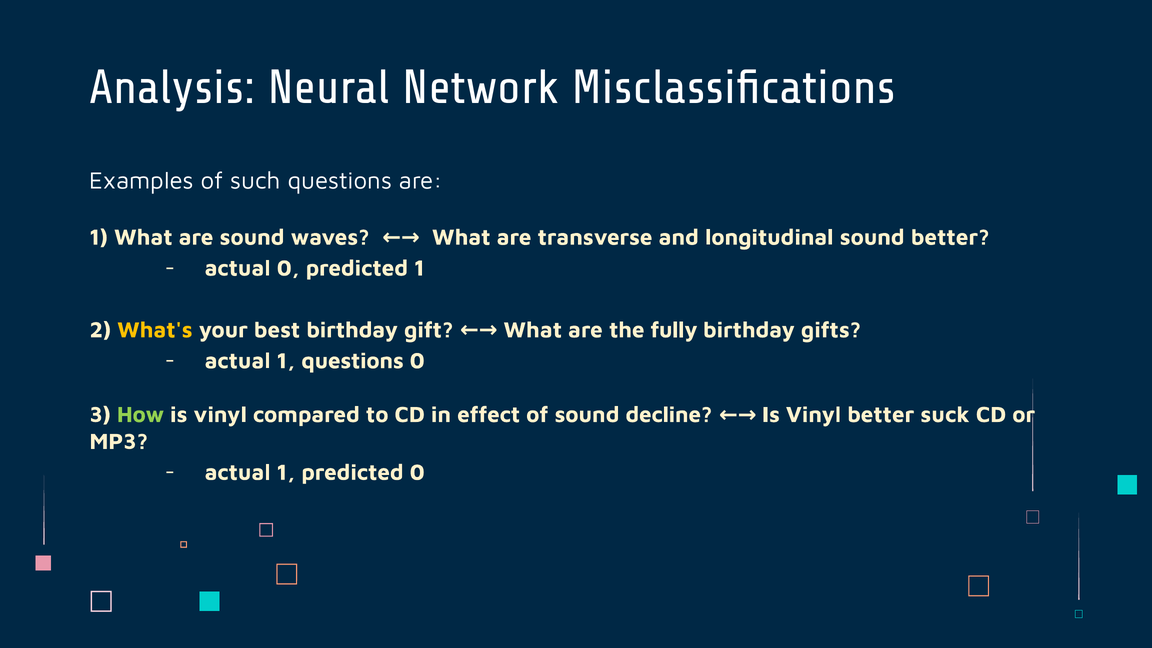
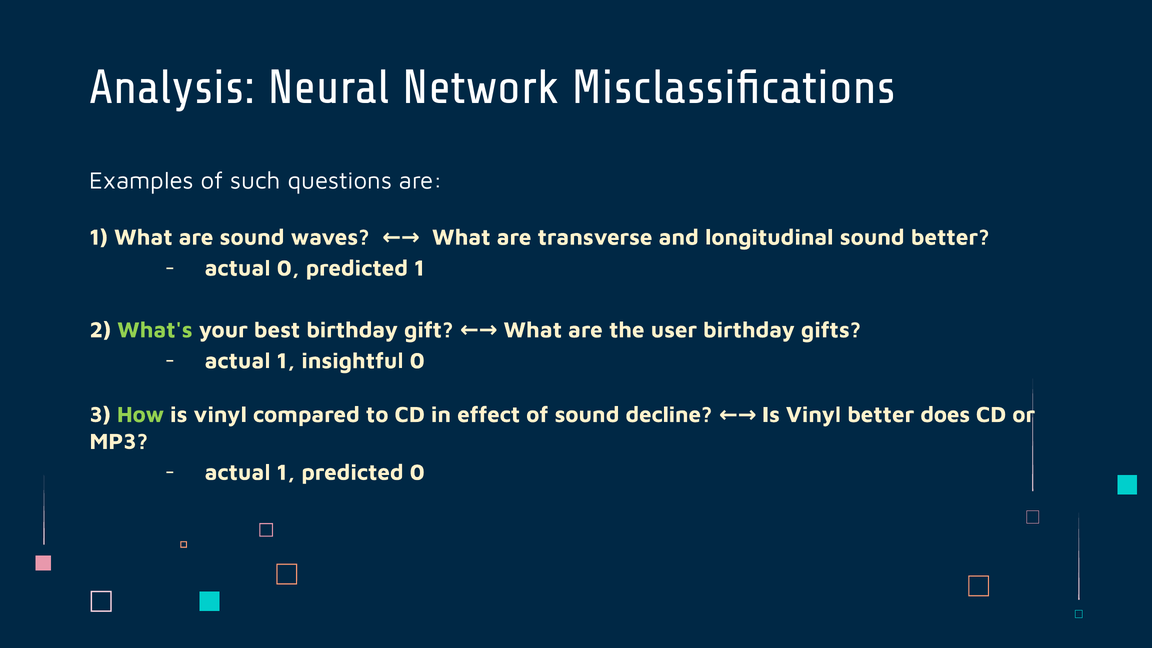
What's colour: yellow -> light green (155, 330)
fully: fully -> user (674, 330)
1 questions: questions -> insightful (352, 361)
suck: suck -> does (945, 415)
